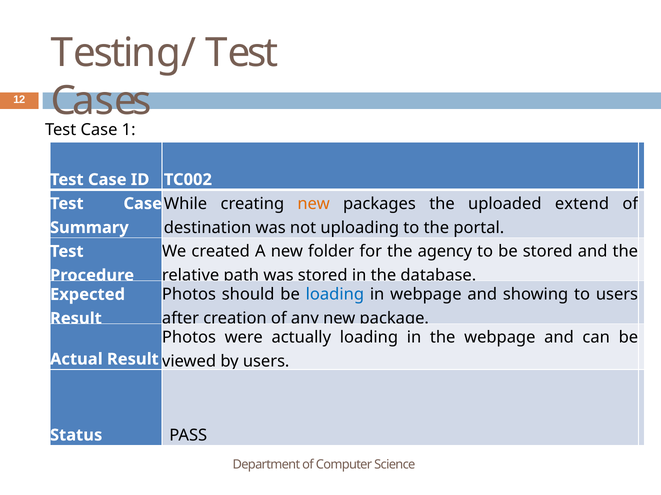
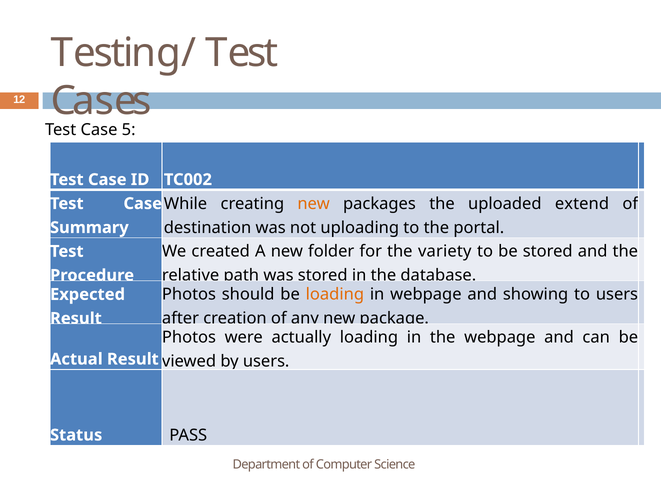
1: 1 -> 5 (129, 130)
agency: agency -> variety (445, 252)
loading colour: blue -> orange (335, 295)
